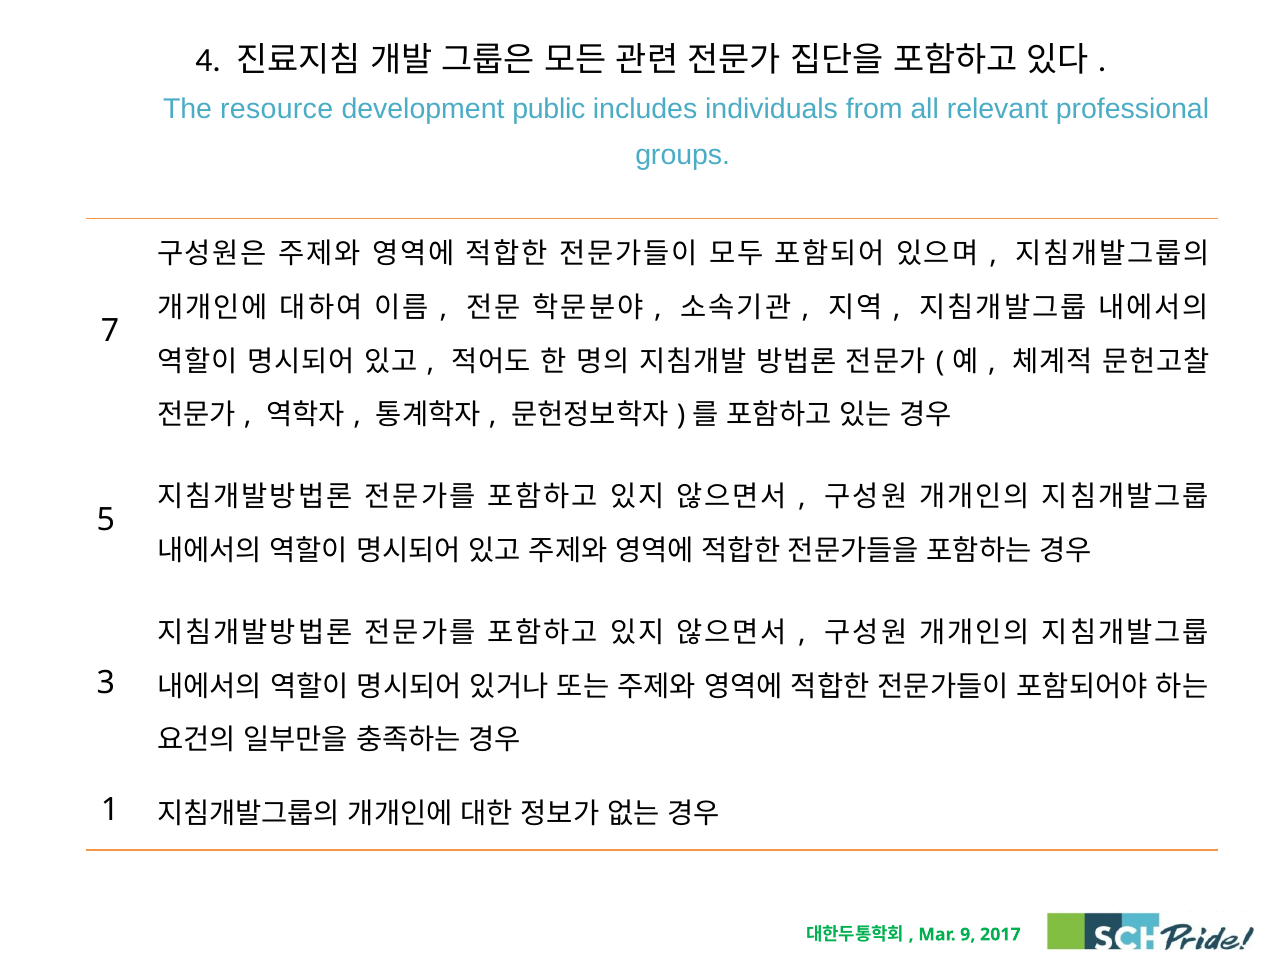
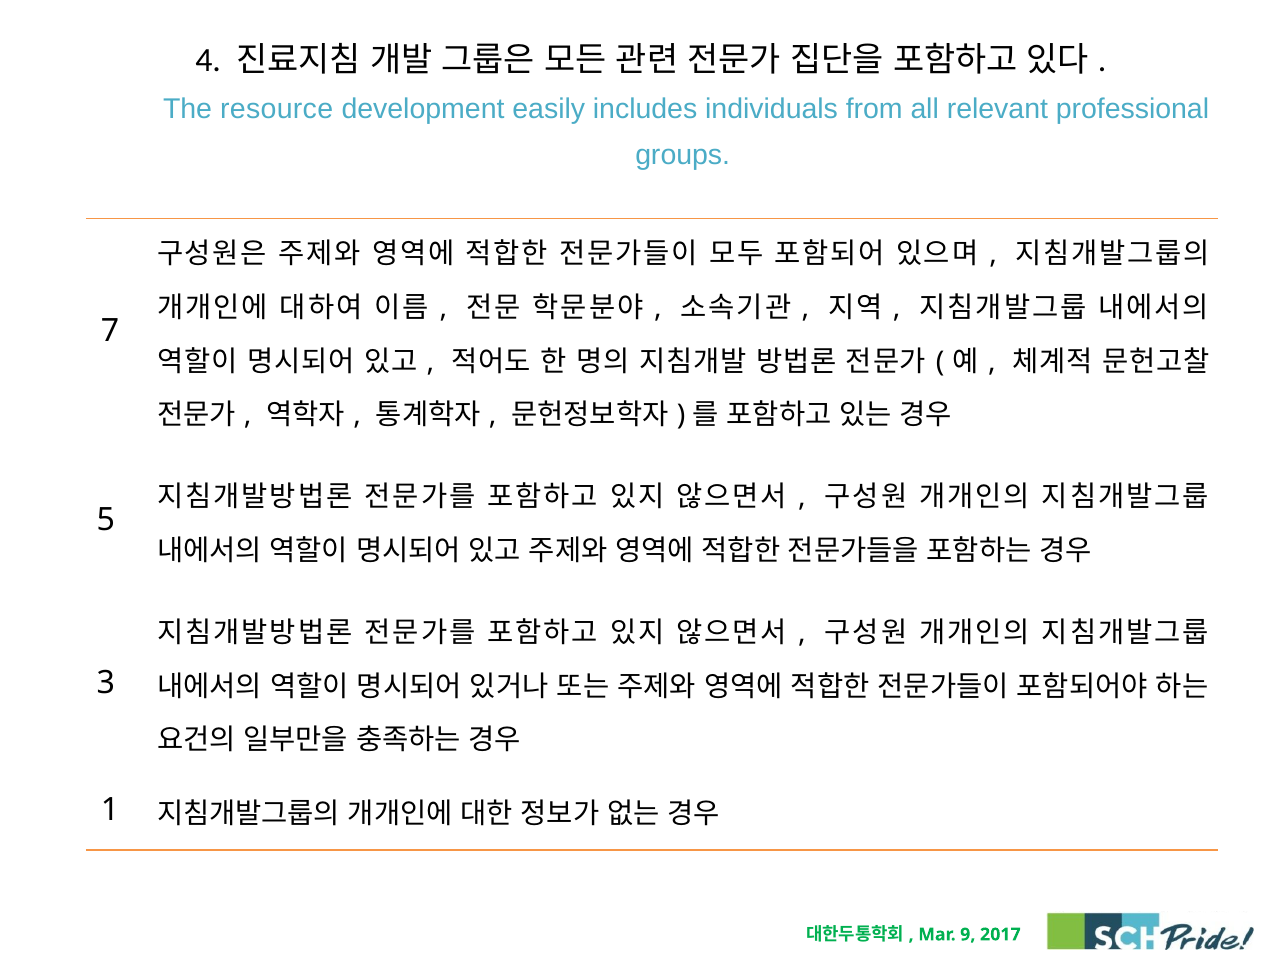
public: public -> easily (549, 109)
